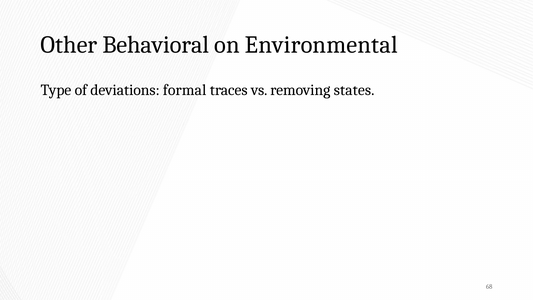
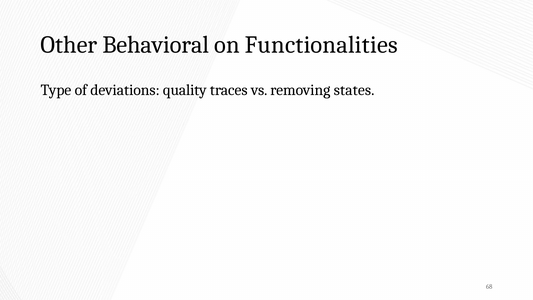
Environmental: Environmental -> Functionalities (321, 45)
formal: formal -> quality (185, 90)
